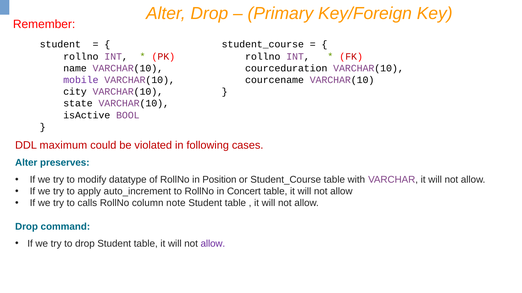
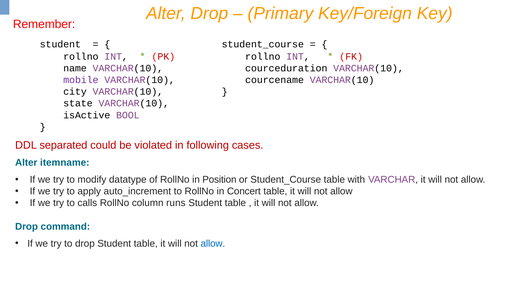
maximum: maximum -> separated (63, 146)
preserves: preserves -> itemname (65, 163)
note: note -> runs (176, 204)
allow colour: purple -> blue (213, 244)
